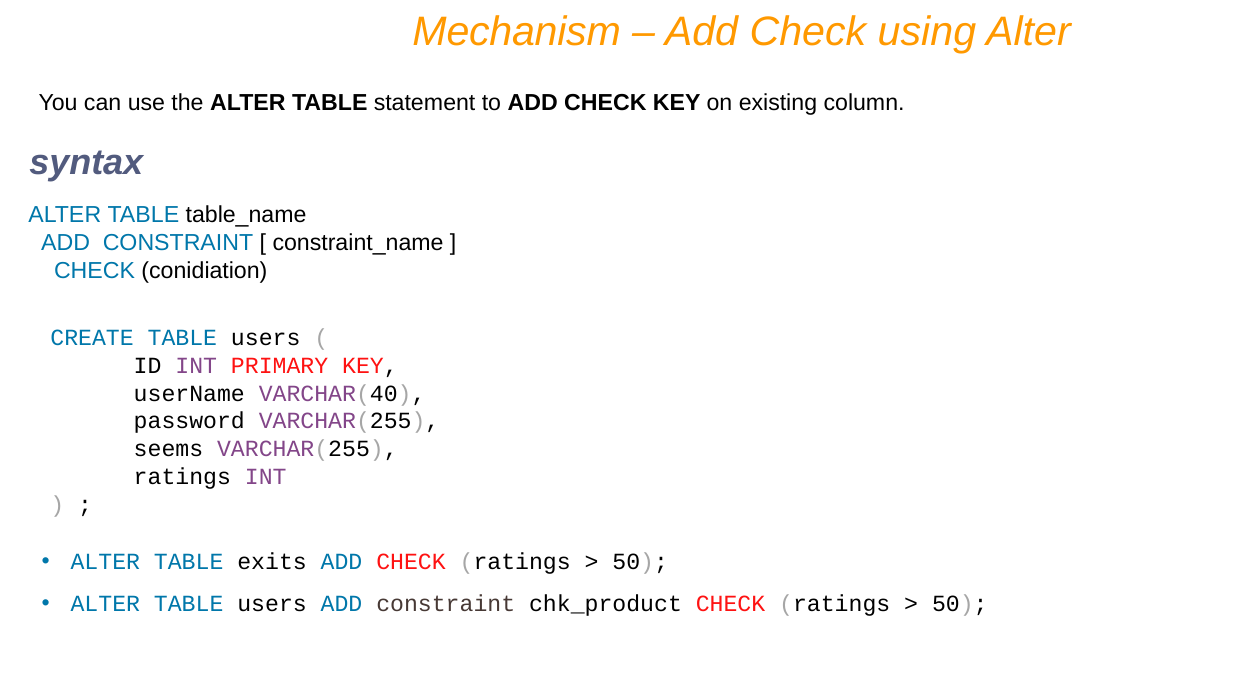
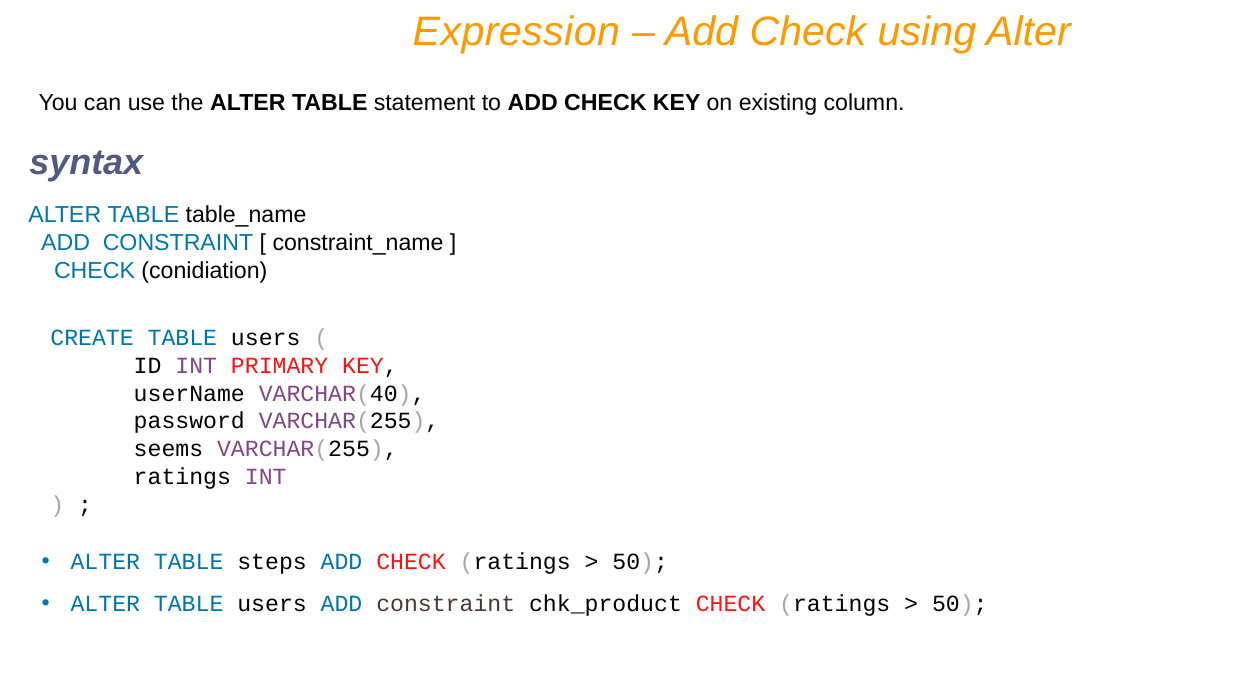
Mechanism: Mechanism -> Expression (516, 32)
exits: exits -> steps (272, 563)
